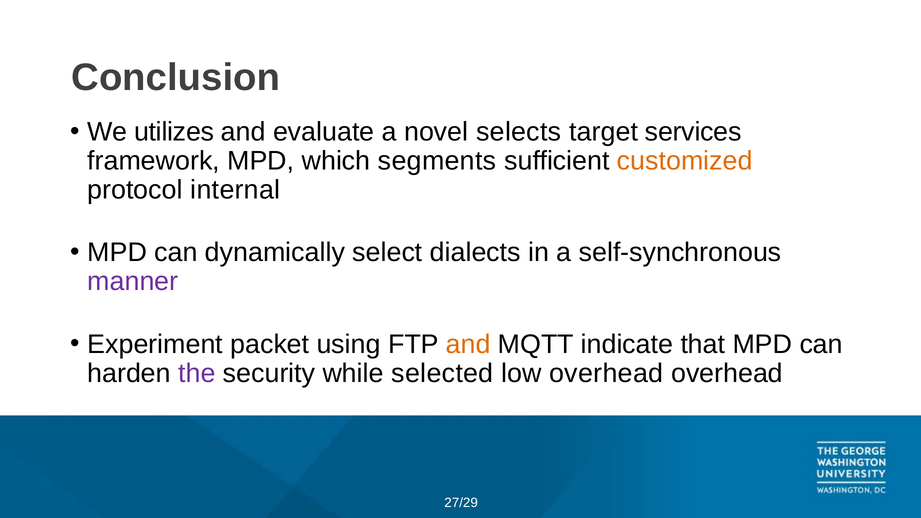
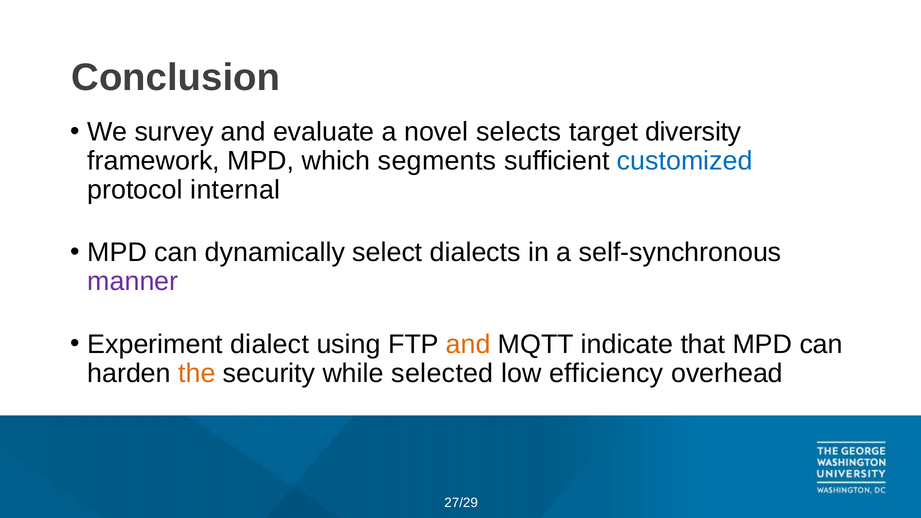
utilizes: utilizes -> survey (174, 132)
services: services -> diversity (693, 132)
customized colour: orange -> blue (685, 161)
packet: packet -> dialect (270, 344)
the colour: purple -> orange (197, 373)
low overhead: overhead -> efficiency (606, 373)
